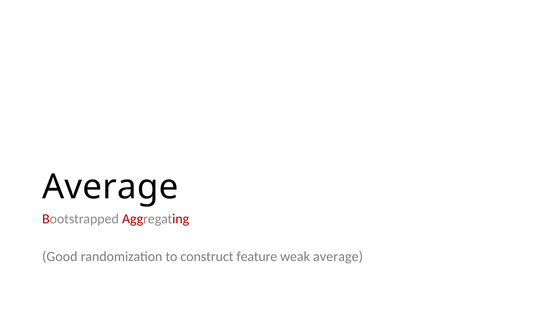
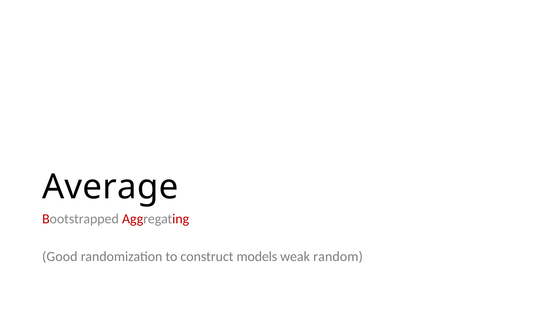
feature: feature -> models (257, 256)
weak average: average -> random (338, 256)
